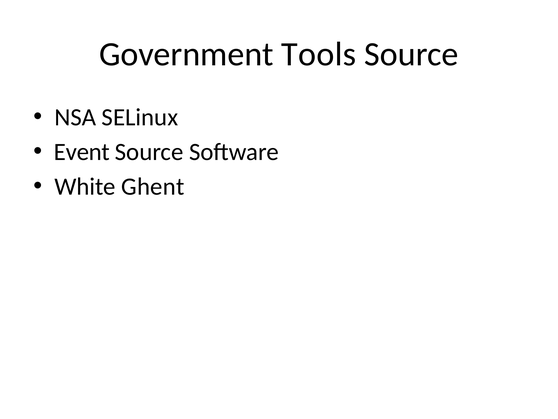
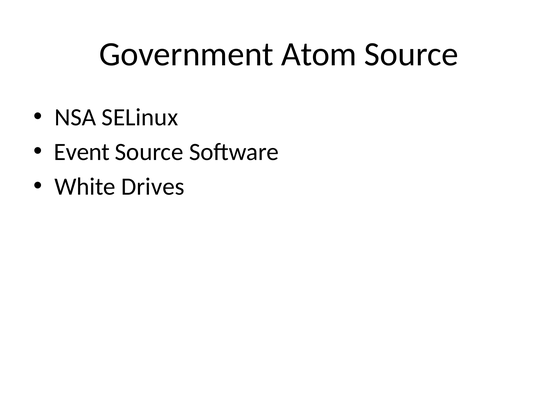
Tools: Tools -> Atom (319, 54)
Ghent: Ghent -> Drives (153, 187)
